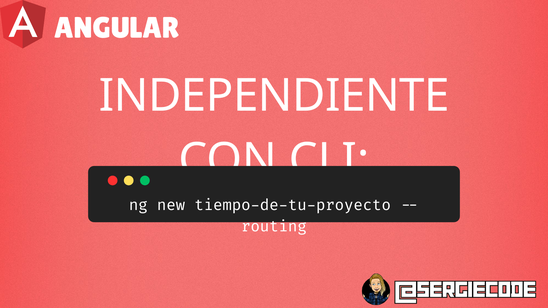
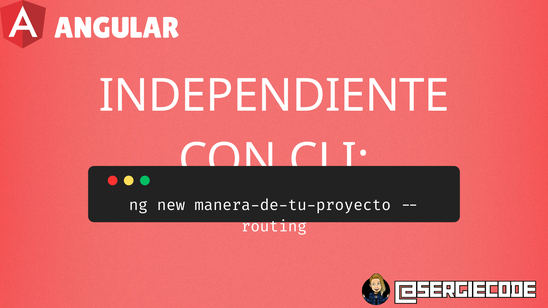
tiempo-de-tu-proyecto: tiempo-de-tu-proyecto -> manera-de-tu-proyecto (293, 205)
